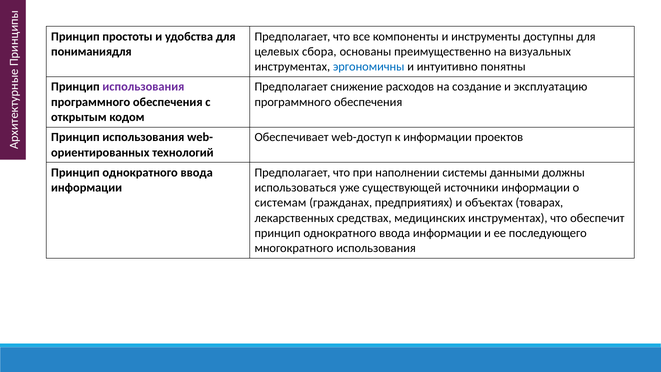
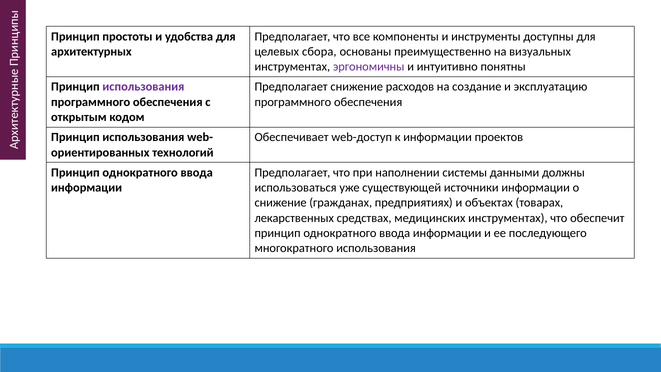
пониманиядля: пониманиядля -> архитектурных (91, 52)
эргономичны colour: blue -> purple (369, 67)
системам: системам -> снижение (281, 203)
